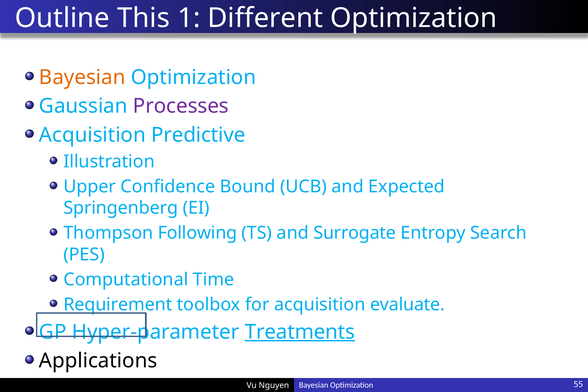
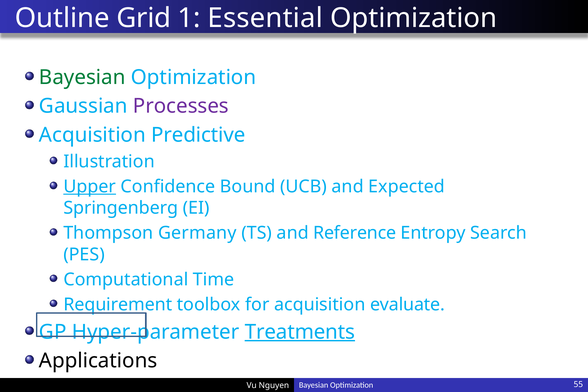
This: This -> Grid (144, 18)
Different: Different -> Essential (265, 18)
Bayesian colour: orange -> green (82, 77)
Upper underline: none -> present (90, 187)
Following: Following -> Germany (197, 233)
Surrogate: Surrogate -> Reference (355, 233)
